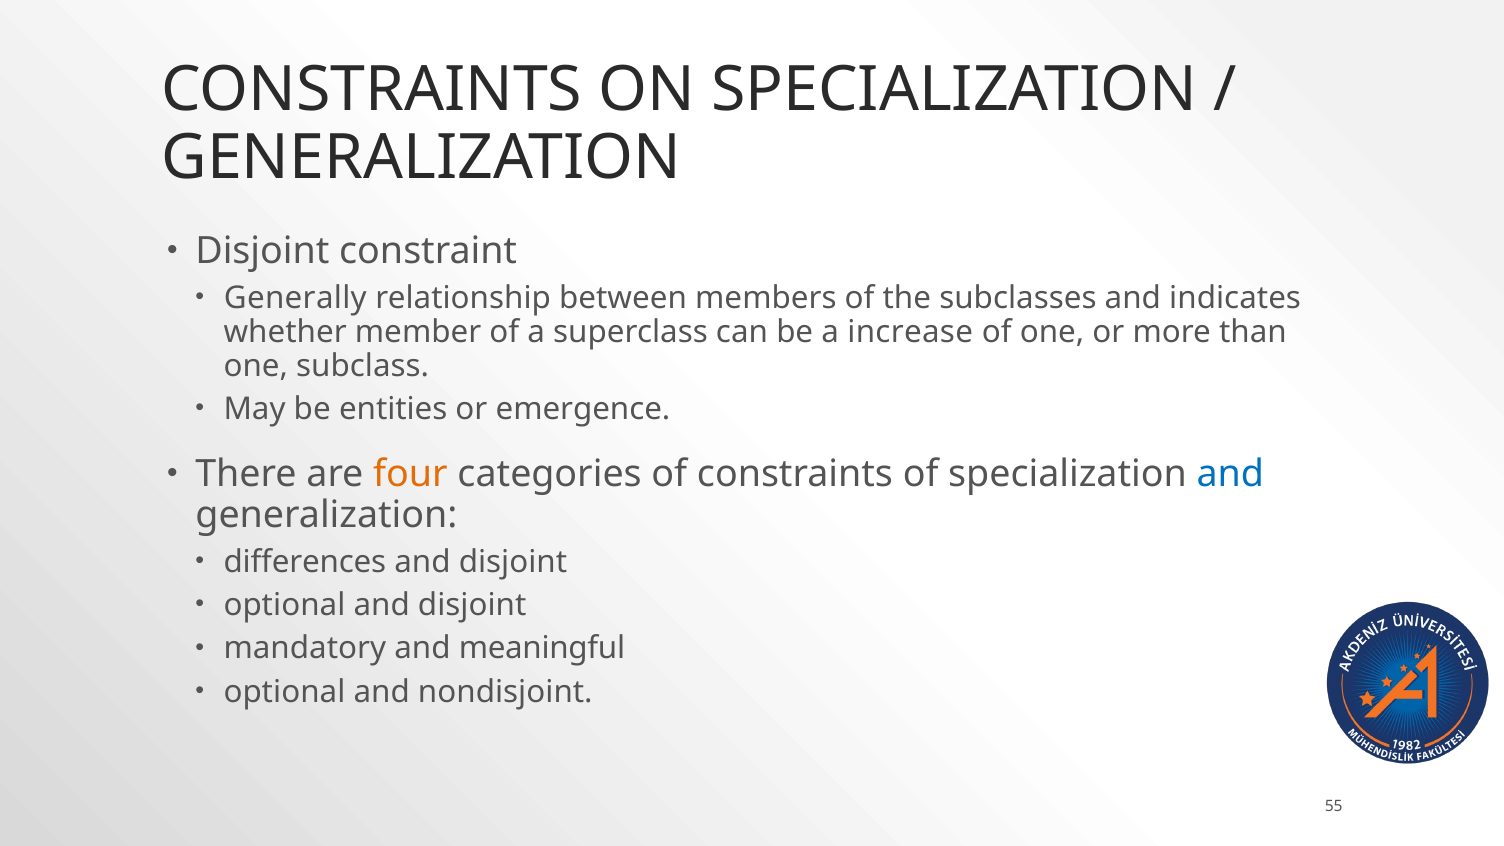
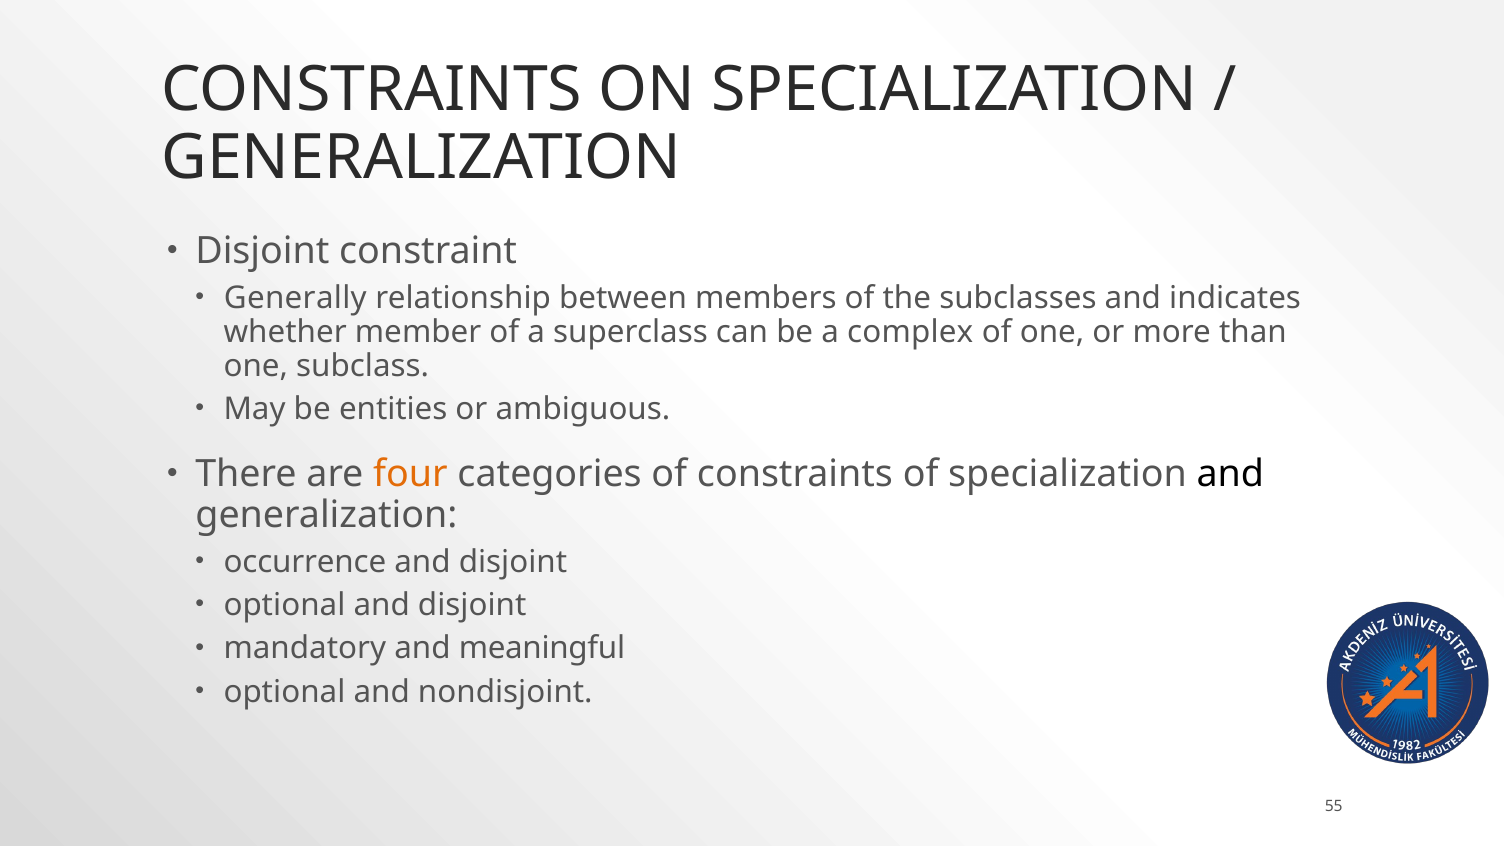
increase: increase -> complex (910, 332)
emergence: emergence -> ambiguous (583, 409)
and colour: blue -> black (1230, 475)
differences: differences -> occurrence (305, 562)
